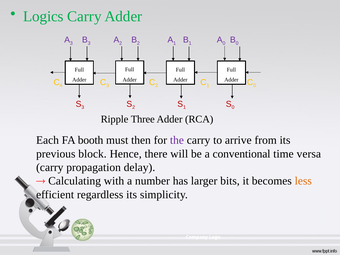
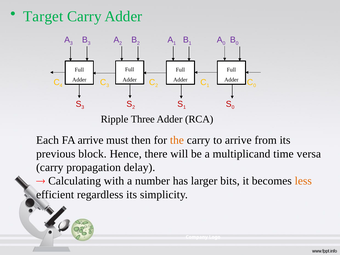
Logics: Logics -> Target (43, 16)
FA booth: booth -> arrive (91, 140)
the colour: purple -> orange (177, 140)
conventional: conventional -> multiplicand (242, 154)
